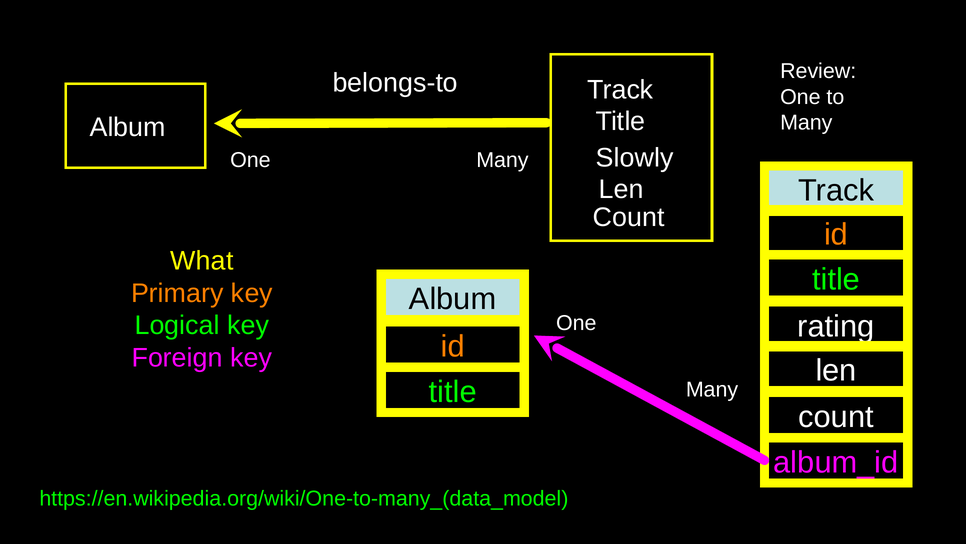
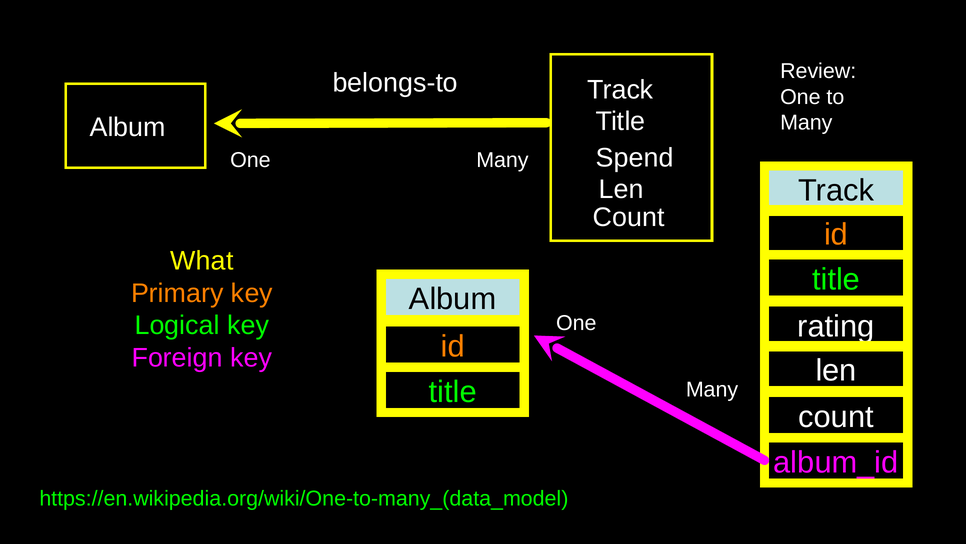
Slowly: Slowly -> Spend (635, 158)
